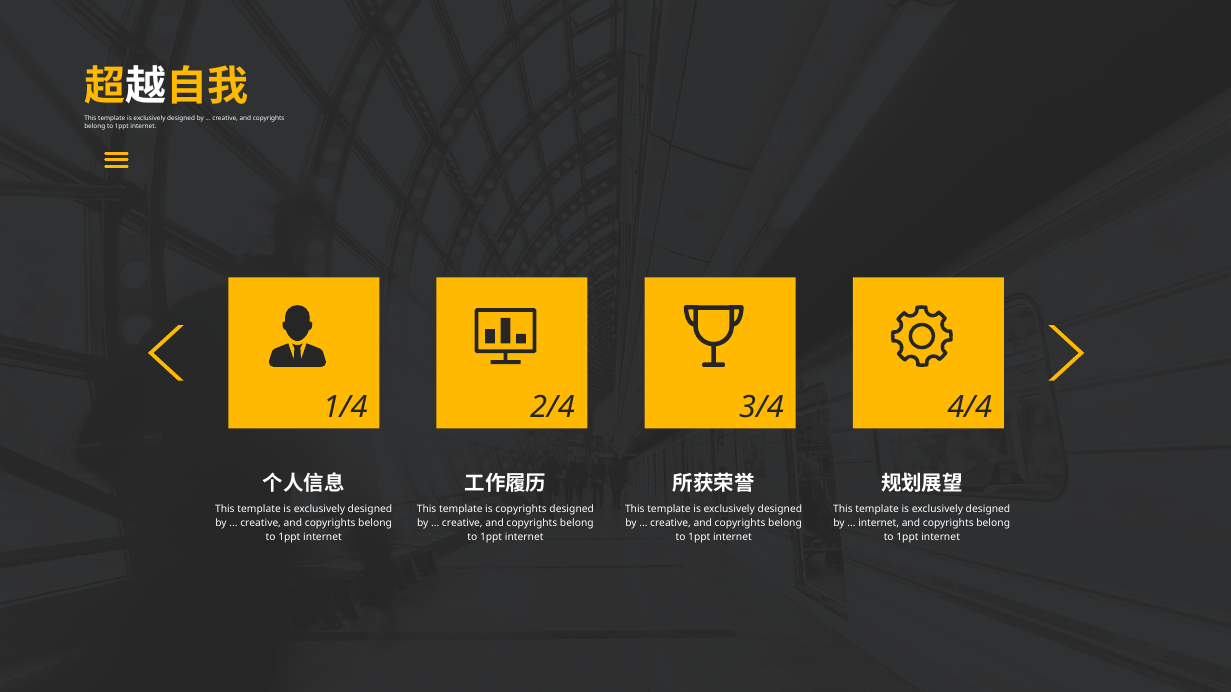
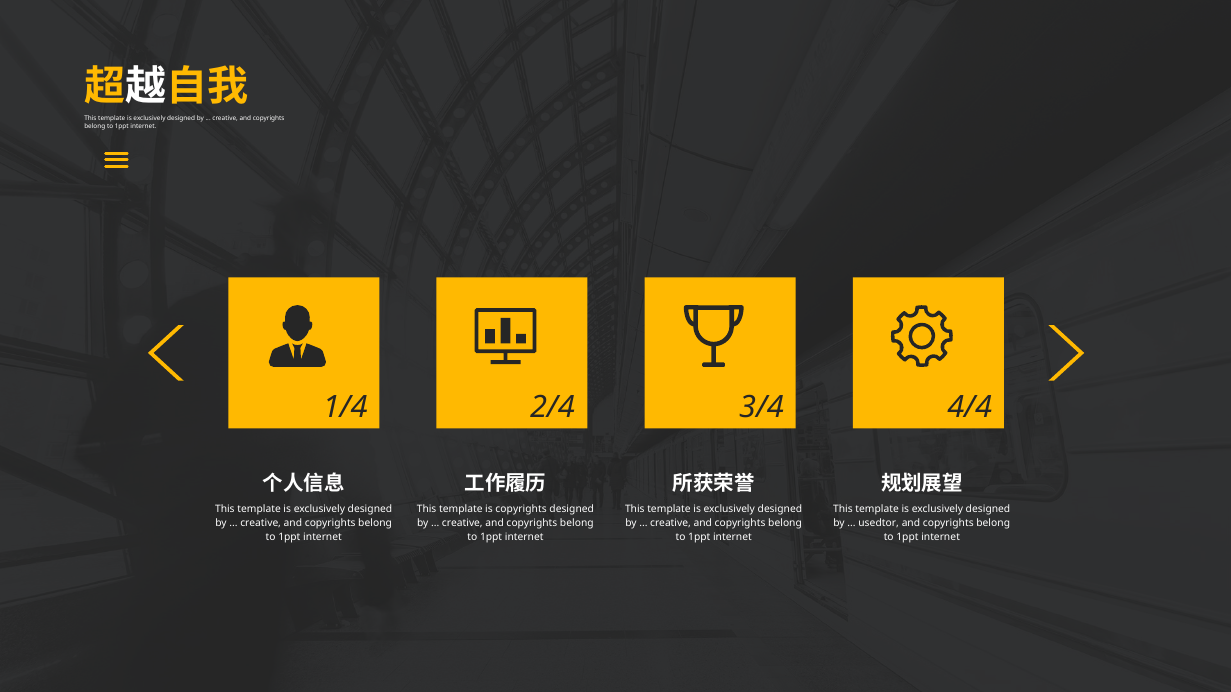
internet: internet -> usedtor (879, 523)
